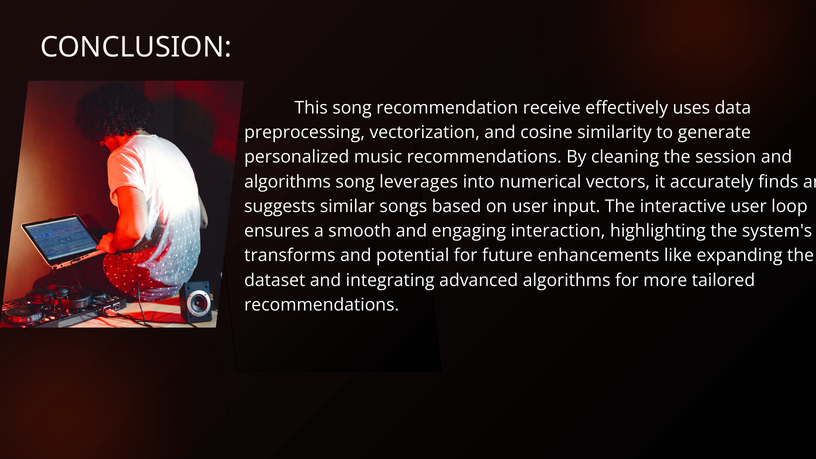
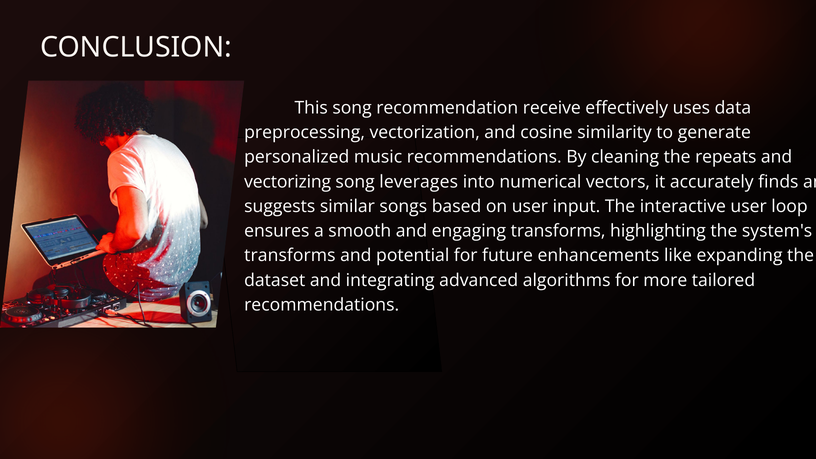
session: session -> repeats (726, 157)
algorithms: algorithms -> vectorizing (288, 182)
engaging interaction: interaction -> transforms (558, 231)
